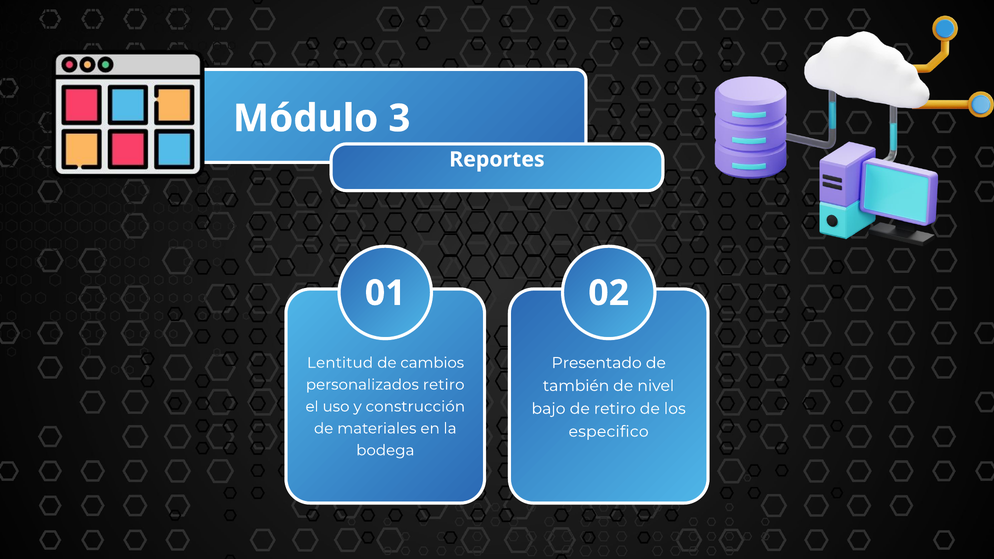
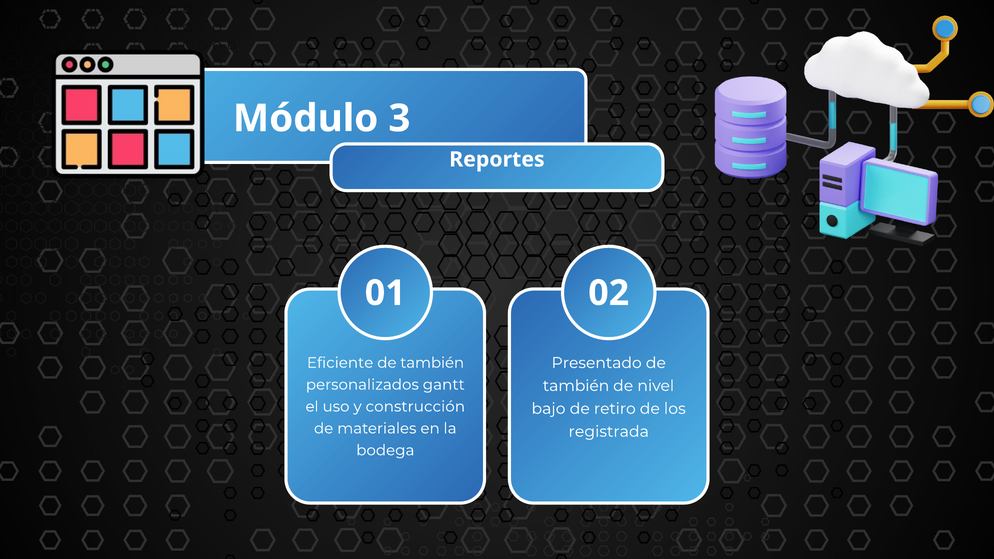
Lentitud: Lentitud -> Eficiente (340, 363)
cambios: cambios -> también (432, 363)
personalizados retiro: retiro -> gantt (444, 385)
especifico: especifico -> registrada (609, 432)
